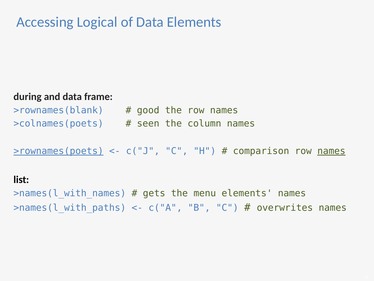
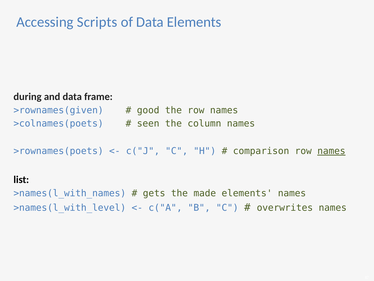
Logical: Logical -> Scripts (97, 22)
>rownames(blank: >rownames(blank -> >rownames(given (58, 110)
>rownames(poets underline: present -> none (58, 151)
menu: menu -> made (205, 193)
>names(l_with_paths: >names(l_with_paths -> >names(l_with_level (70, 207)
